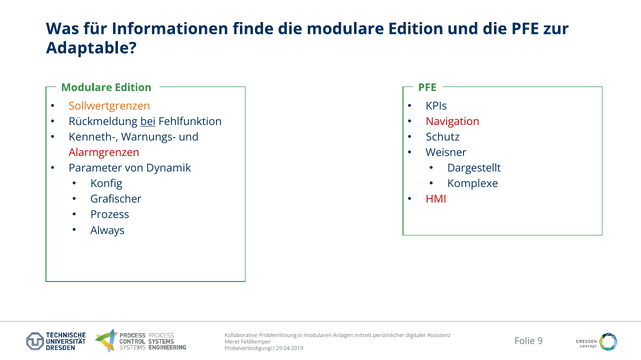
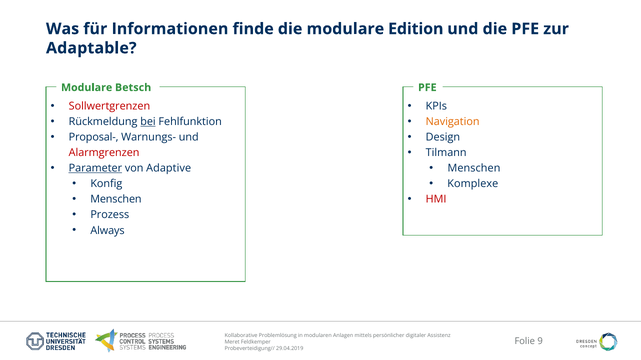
Edition: Edition -> Betsch (133, 88)
Sollwertgrenzen colour: orange -> red (109, 106)
Navigation colour: red -> orange (453, 122)
Kenneth-: Kenneth- -> Proposal- (94, 137)
Schutz: Schutz -> Design (443, 137)
Weisner: Weisner -> Tilmann (446, 153)
Parameter underline: none -> present (95, 169)
Dynamik: Dynamik -> Adaptive (169, 169)
Dargestellt: Dargestellt -> Menschen (474, 169)
Grafischer: Grafischer -> Menschen (116, 200)
